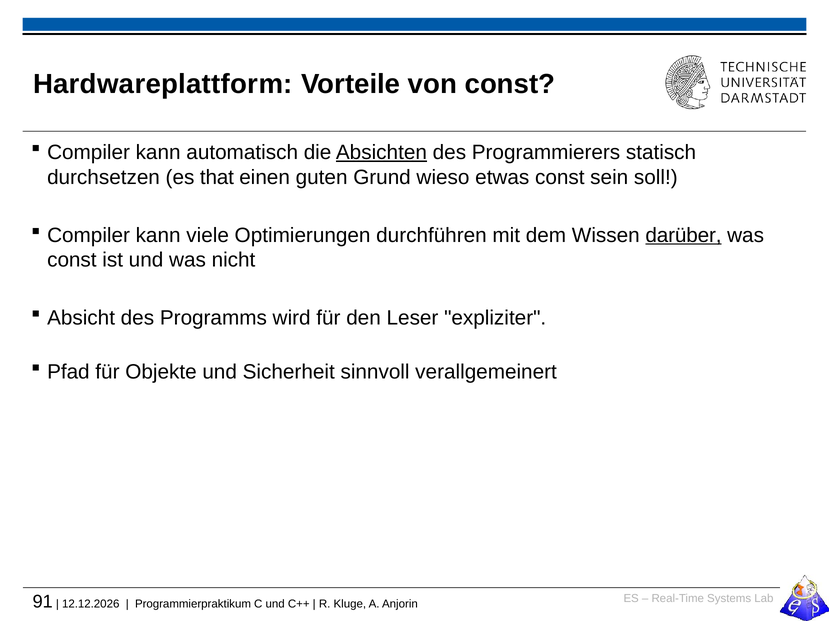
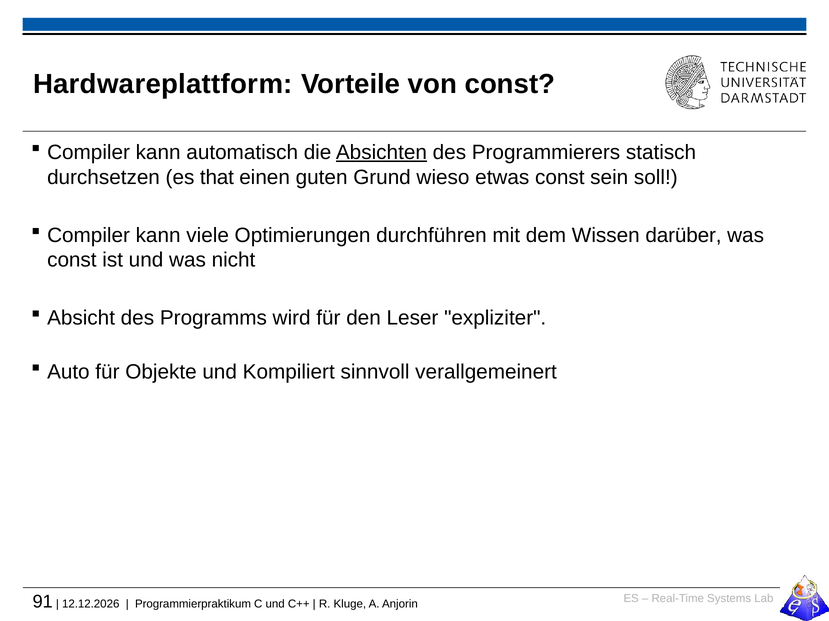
darüber underline: present -> none (684, 235)
Pfad: Pfad -> Auto (68, 372)
Sicherheit: Sicherheit -> Kompiliert (289, 372)
